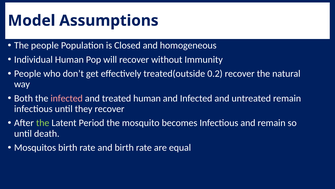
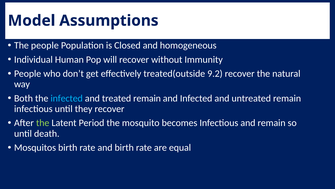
0.2: 0.2 -> 9.2 (215, 73)
infected colour: pink -> light blue (67, 98)
treated human: human -> remain (147, 98)
